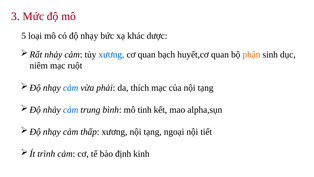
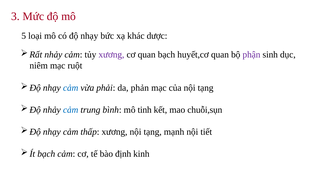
xương colour: blue -> purple (111, 55)
phận colour: orange -> purple (251, 55)
thích: thích -> phản (140, 88)
alpha,sụn: alpha,sụn -> chuỗi,sụn (205, 110)
ngoại: ngoại -> mạnh (174, 132)
trình: trình -> bạch (46, 154)
